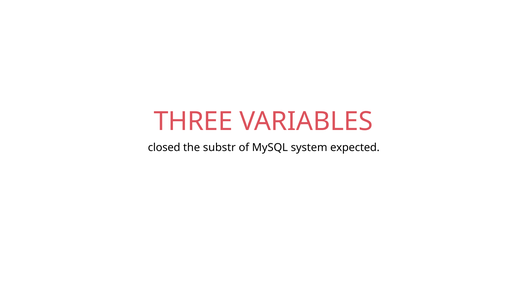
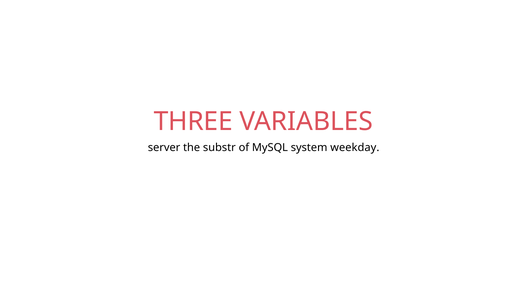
closed: closed -> server (164, 148)
expected: expected -> weekday (355, 148)
